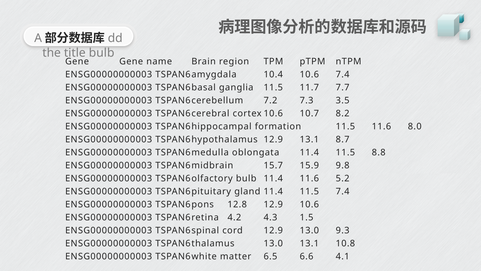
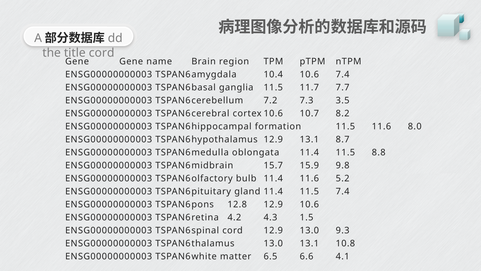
title bulb: bulb -> cord (102, 53)
